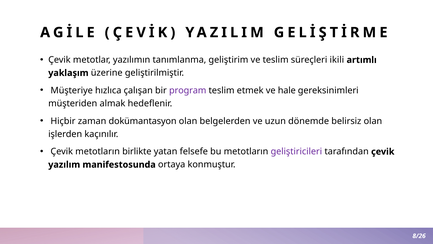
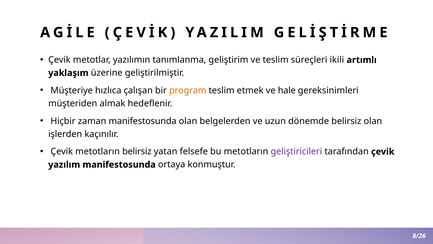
program colour: purple -> orange (188, 90)
zaman dokümantasyon: dokümantasyon -> manifestosunda (143, 121)
metotların birlikte: birlikte -> belirsiz (137, 151)
